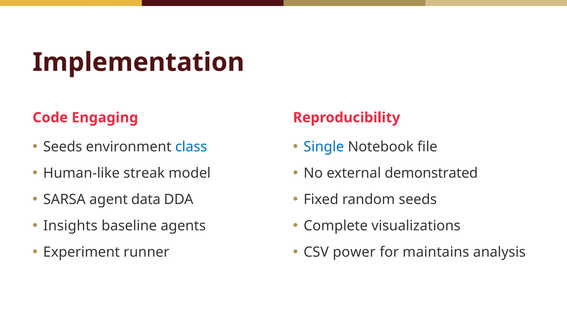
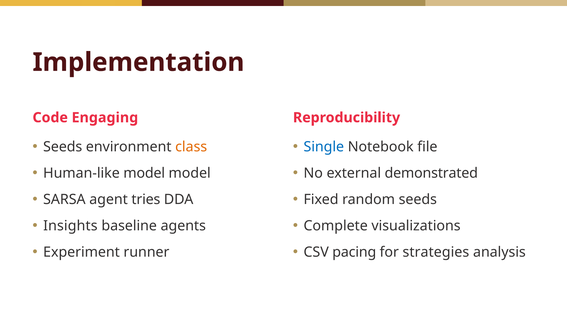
class colour: blue -> orange (191, 147)
Human-like streak: streak -> model (144, 173)
data: data -> tries (146, 199)
power: power -> pacing (354, 252)
maintains: maintains -> strategies (436, 252)
